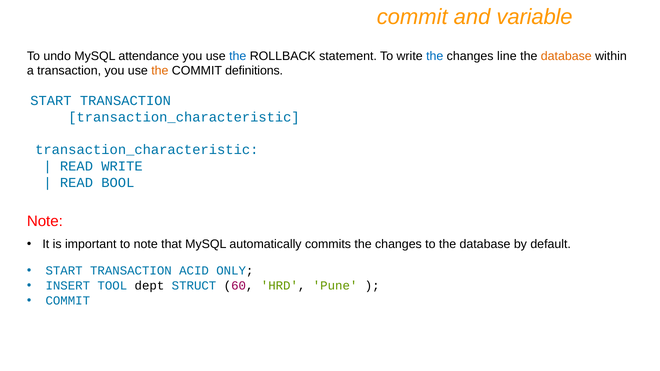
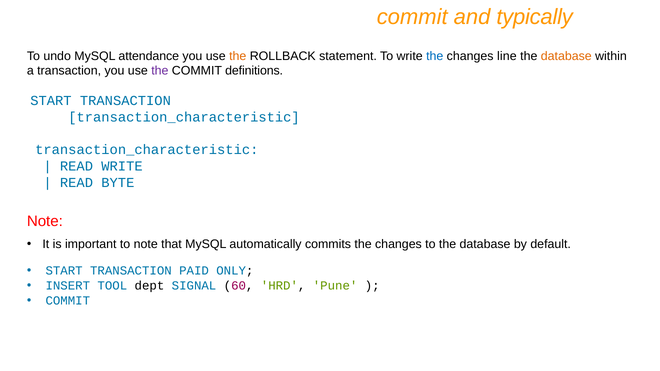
variable: variable -> typically (535, 17)
the colour: blue -> orange (238, 56)
the colour: orange -> purple (160, 71)
BOOL: BOOL -> BYTE (118, 183)
ACID: ACID -> PAID (194, 271)
STRUCT: STRUCT -> SIGNAL (194, 286)
